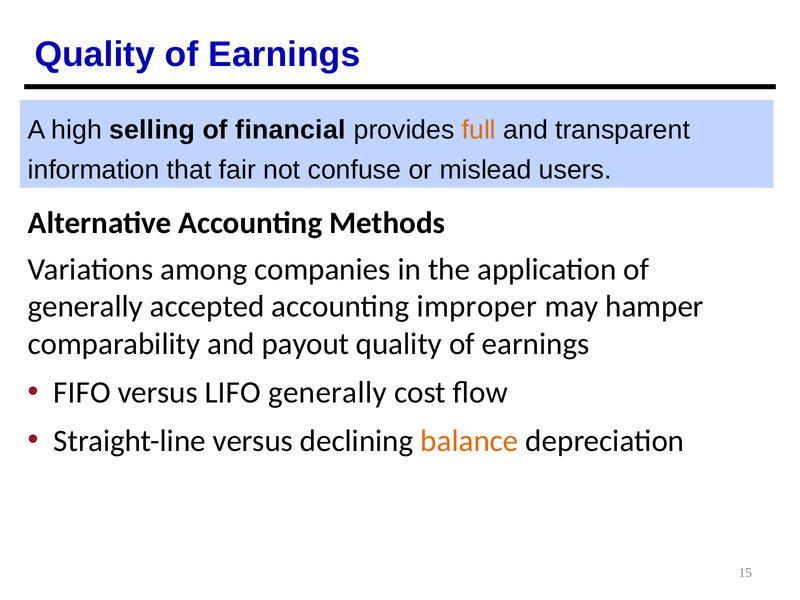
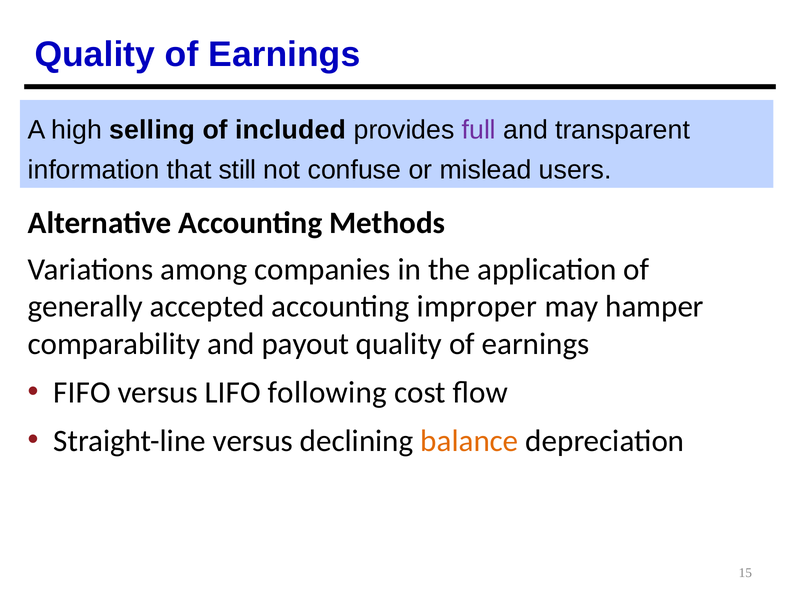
financial: financial -> included (291, 130)
full colour: orange -> purple (479, 130)
fair: fair -> still (238, 170)
O generally: generally -> following (327, 392)
